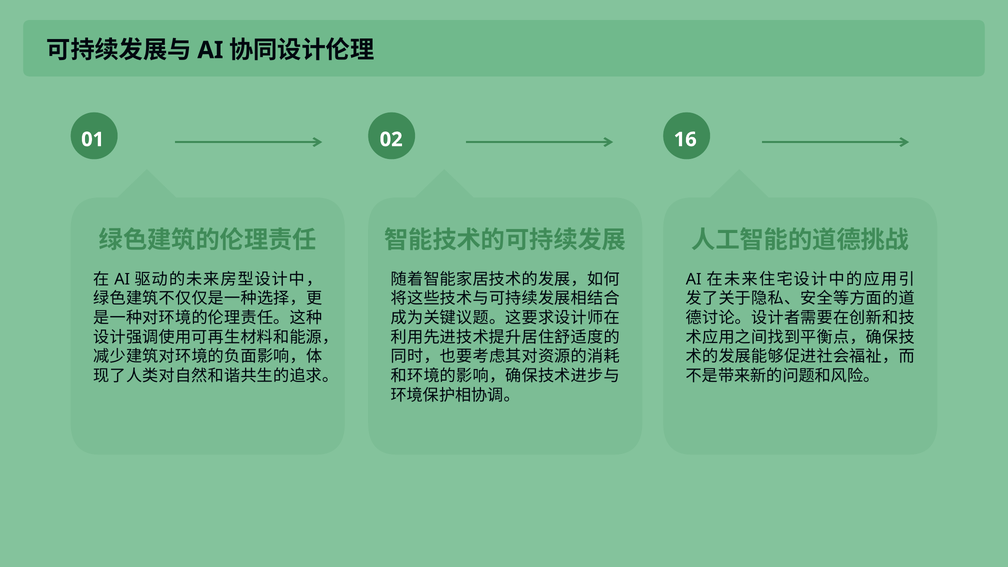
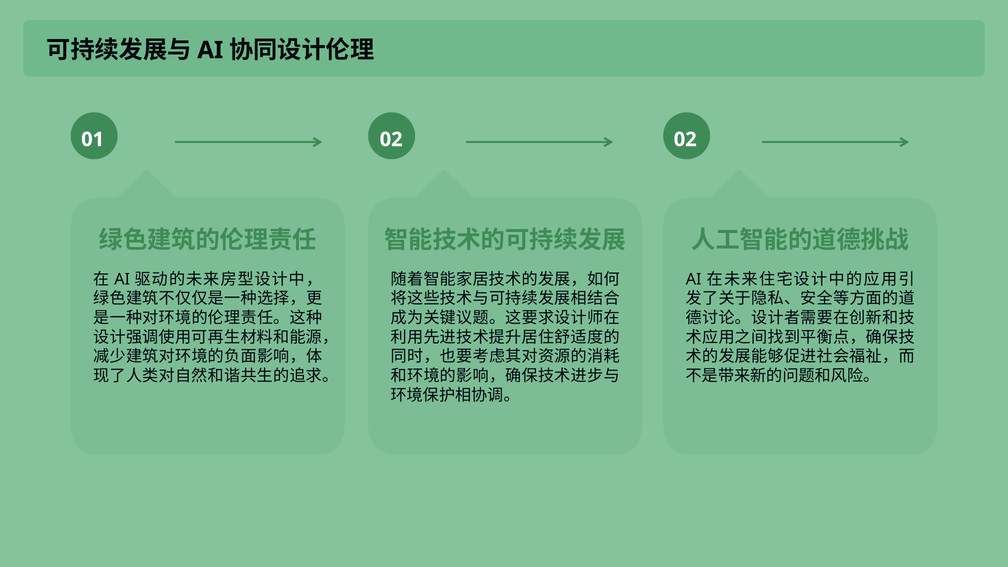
02 16: 16 -> 02 (685, 140)
